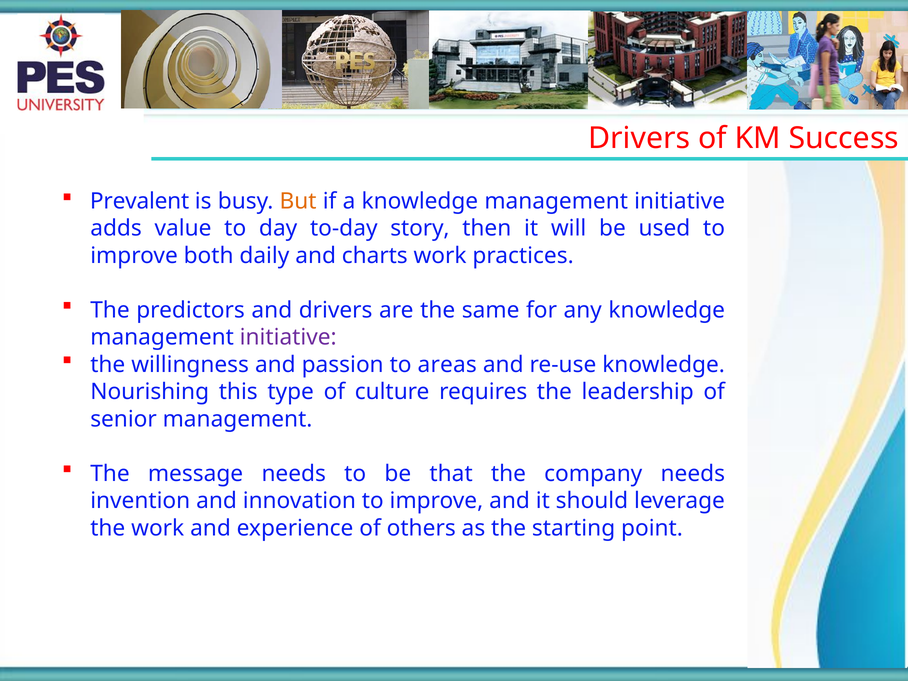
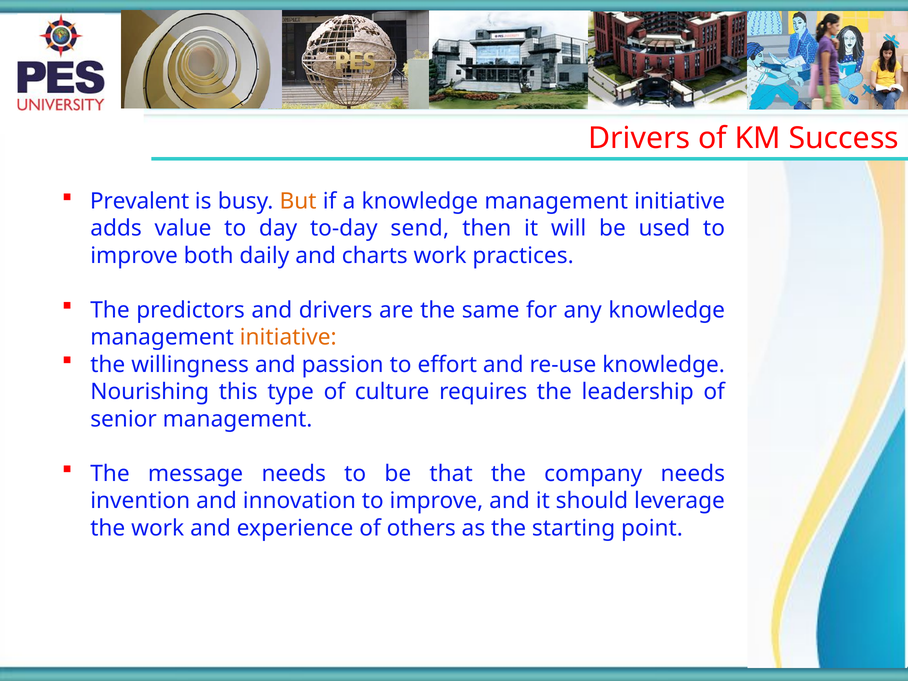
story: story -> send (420, 228)
initiative colour: purple -> orange (288, 337)
areas: areas -> effort (447, 365)
